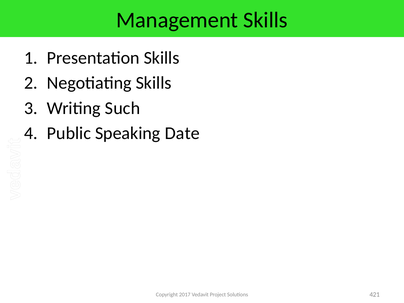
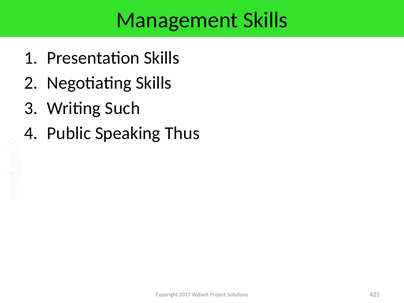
Date: Date -> Thus (182, 133)
